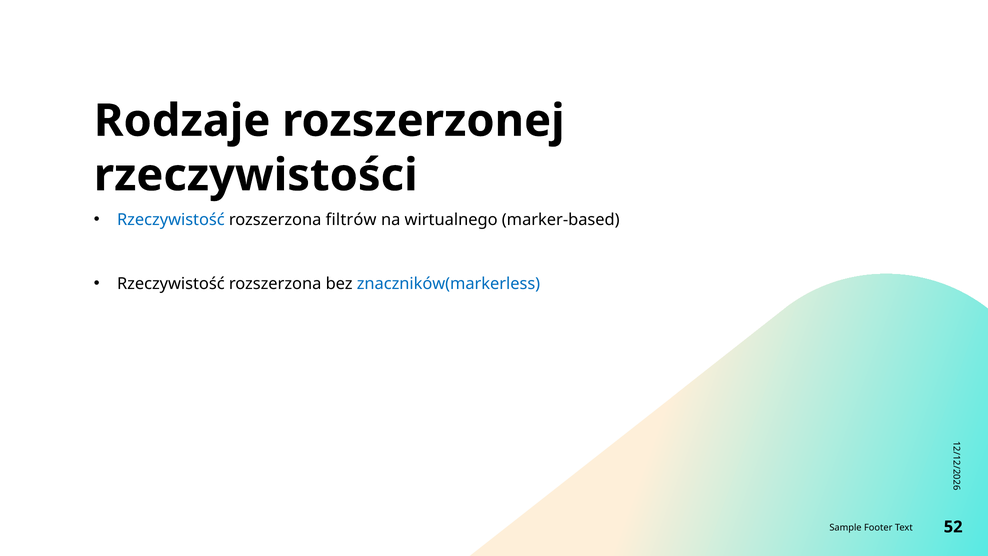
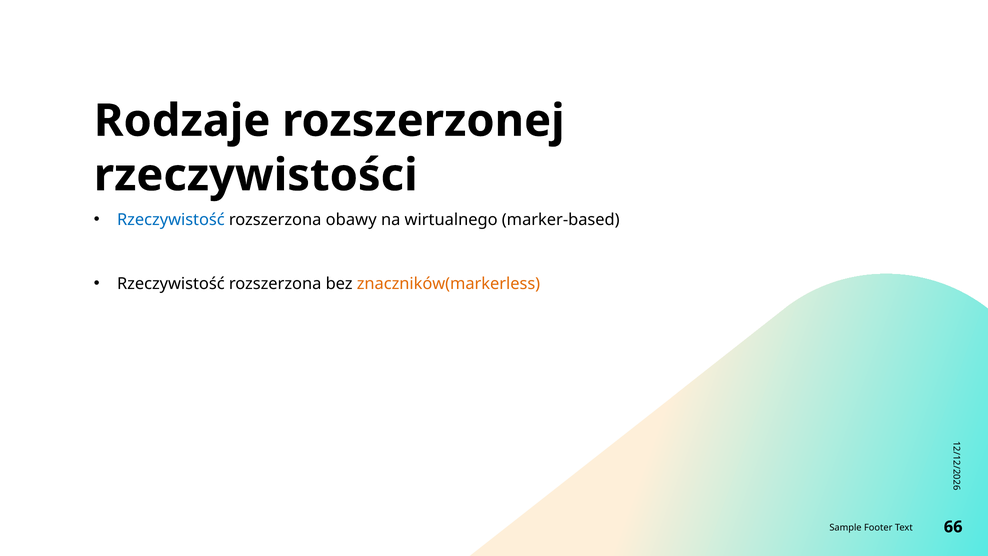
filtrów: filtrów -> obawy (351, 220)
znaczników(markerless colour: blue -> orange (448, 284)
52: 52 -> 66 (953, 527)
